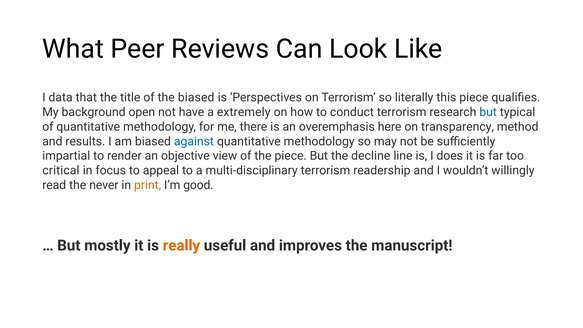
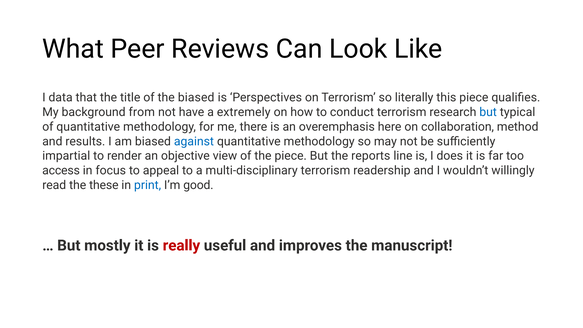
open: open -> from (142, 112)
transparency: transparency -> collaboration (458, 127)
decline: decline -> reports (371, 156)
critical: critical -> access (61, 170)
never: never -> these (104, 185)
print colour: orange -> blue (148, 185)
really colour: orange -> red (181, 245)
